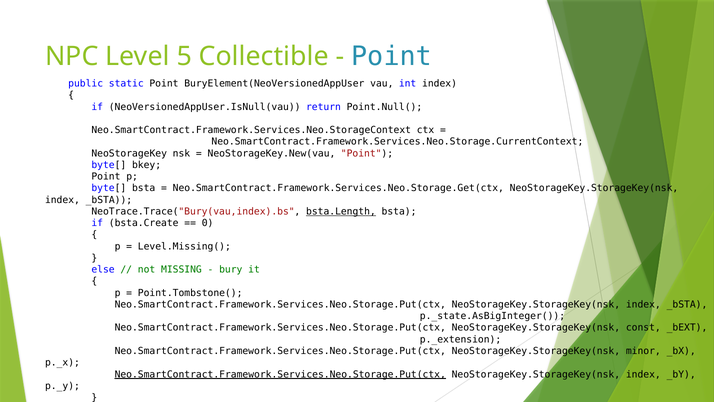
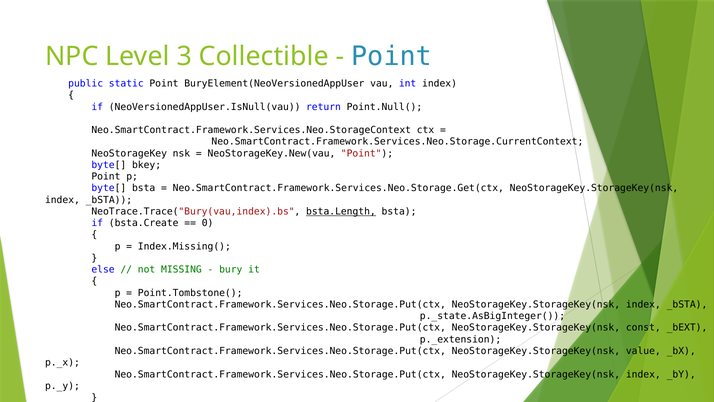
5: 5 -> 3 (184, 56)
Level.Missing(: Level.Missing( -> Index.Missing( (184, 246)
minor: minor -> value (643, 351)
Neo.SmartContract.Framework.Services.Neo.Storage.Put(ctx underline: present -> none (280, 374)
